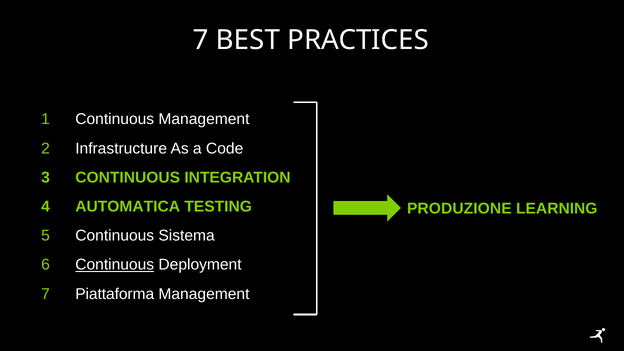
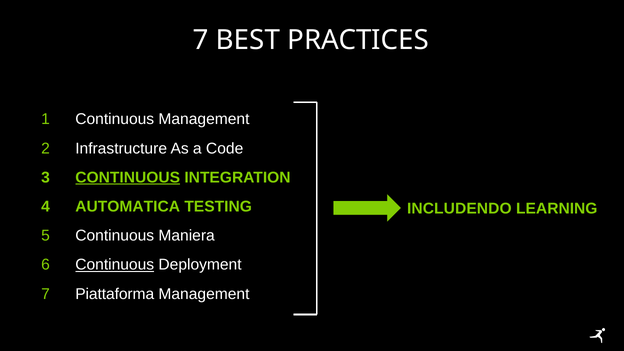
CONTINUOUS underline: none -> present (128, 178)
PRODUZIONE: PRODUZIONE -> INCLUDENDO (459, 209)
Sistema: Sistema -> Maniera (187, 236)
